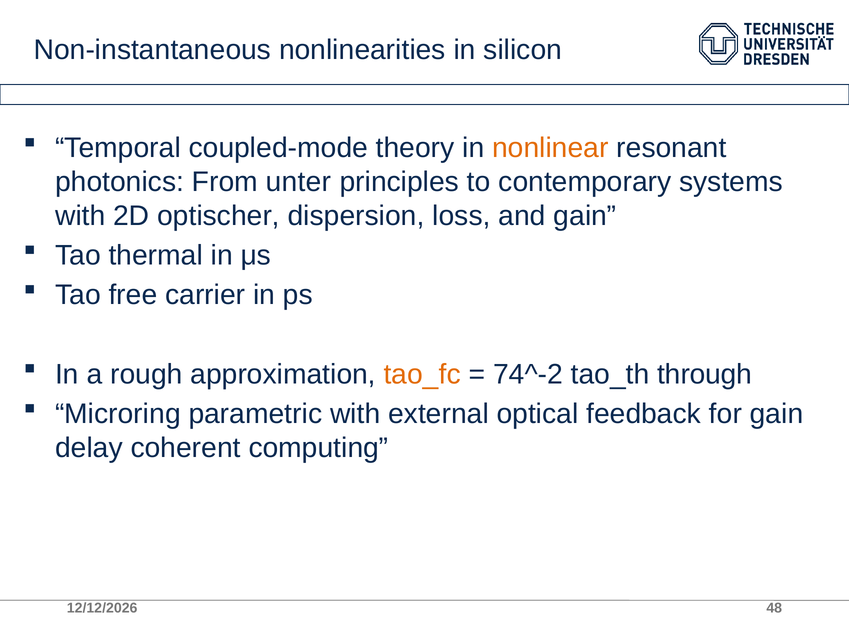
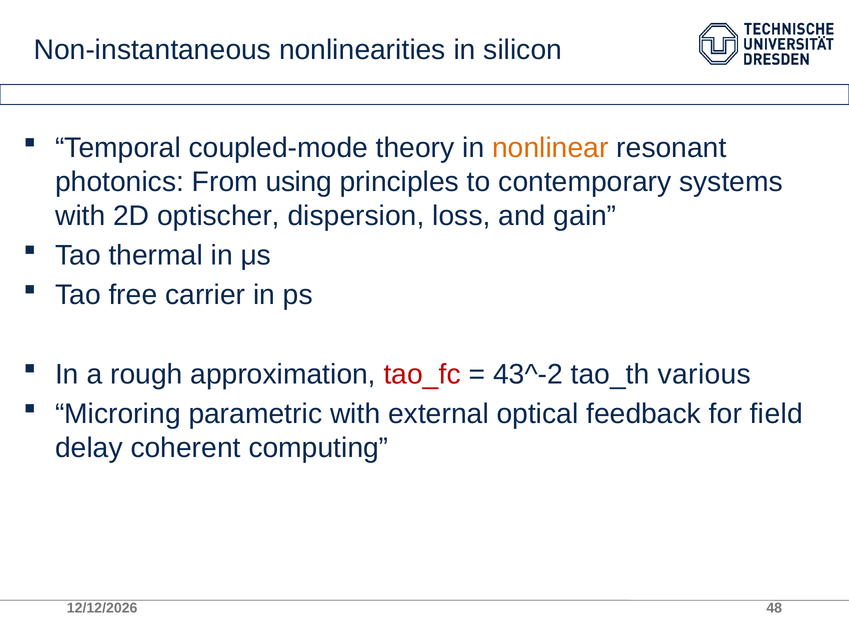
unter: unter -> using (299, 182)
tao_fc colour: orange -> red (422, 374)
74^-2: 74^-2 -> 43^-2 (528, 374)
through: through -> various (704, 374)
for gain: gain -> field (776, 414)
